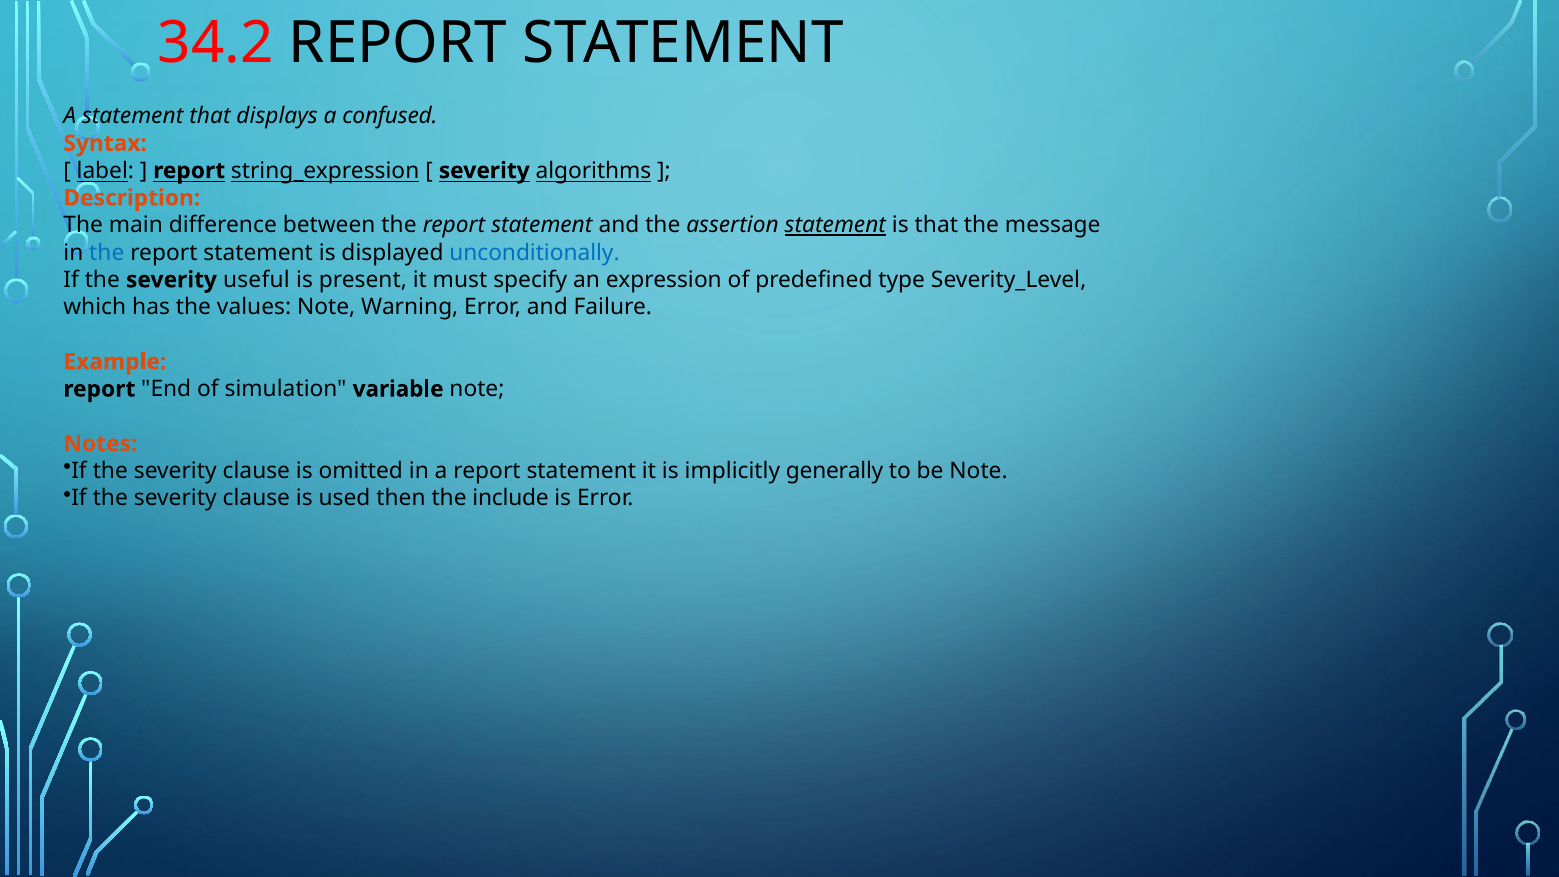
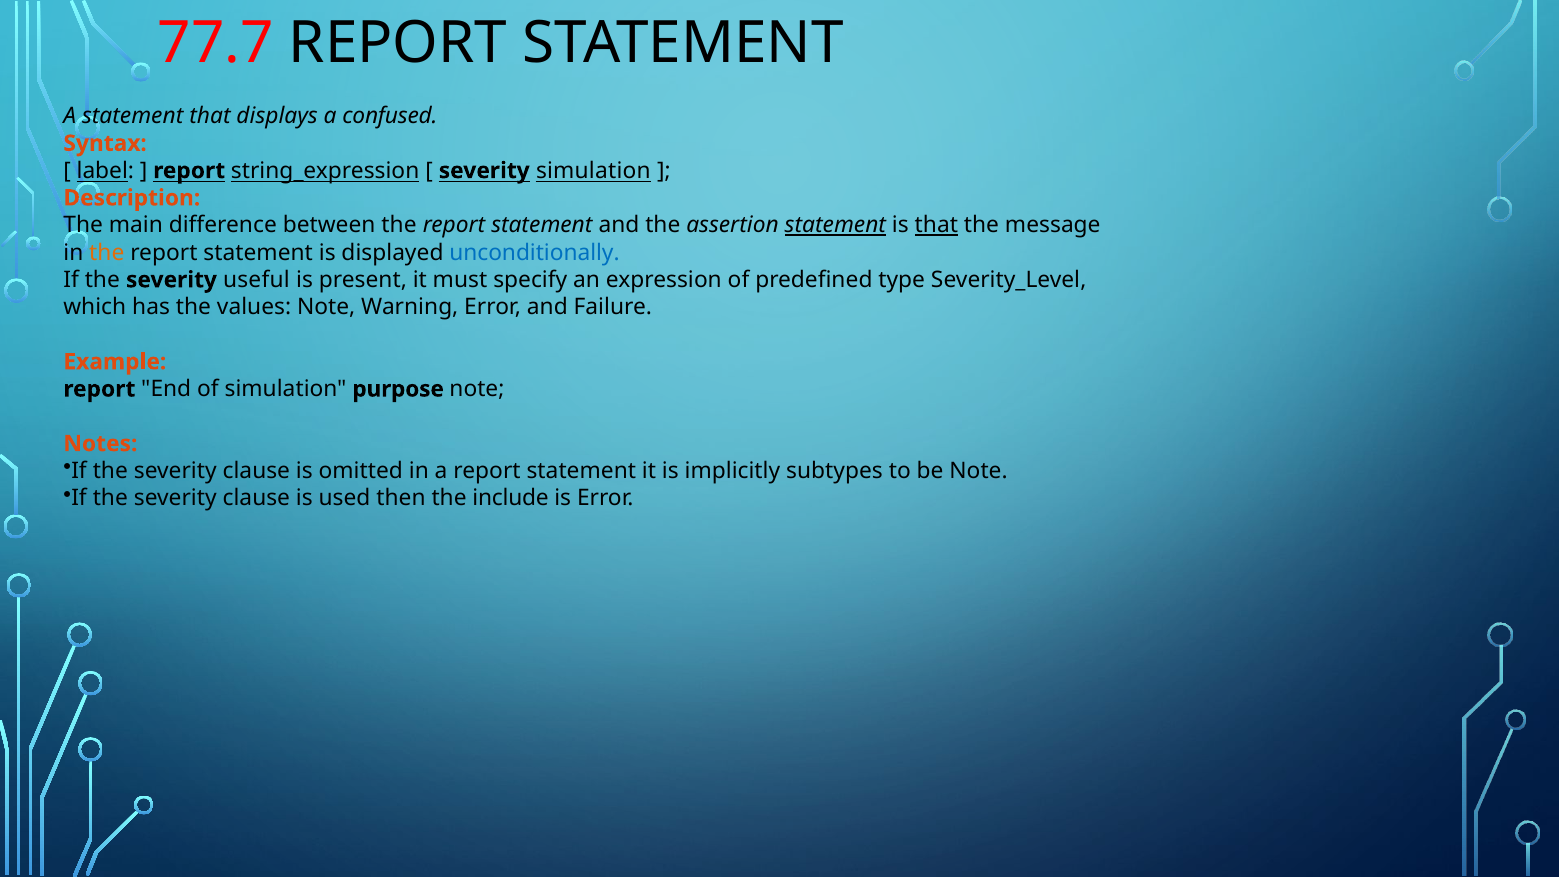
34.2: 34.2 -> 77.7 (216, 44)
severity algorithms: algorithms -> simulation (593, 171)
that underline: none -> present (936, 225)
the colour: blue -> orange (107, 253)
variable: variable -> purpose (398, 389)
generally: generally -> subtypes (834, 471)
